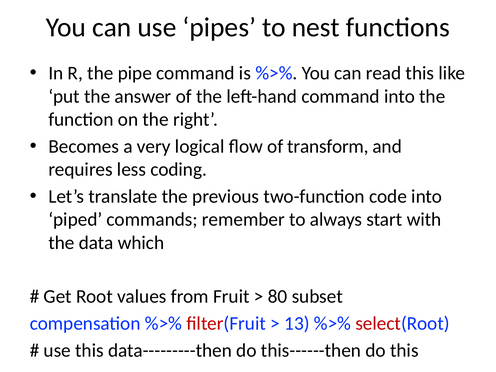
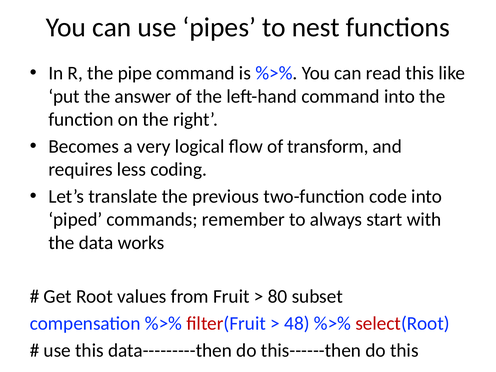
which: which -> works (141, 243)
13: 13 -> 48 (297, 324)
